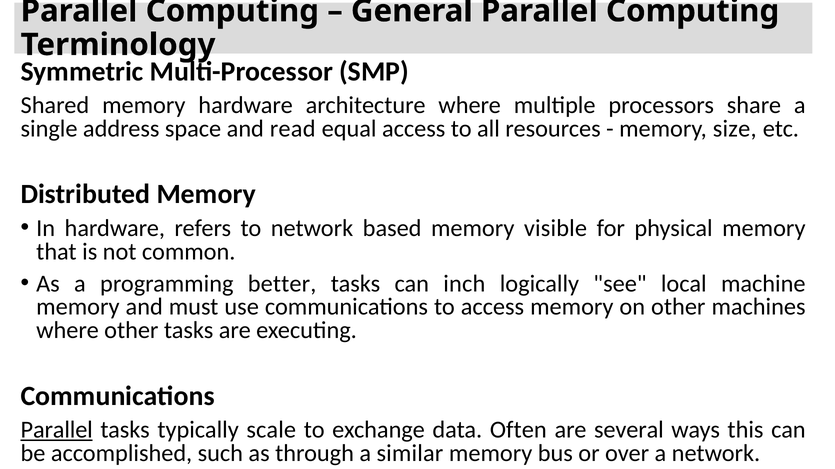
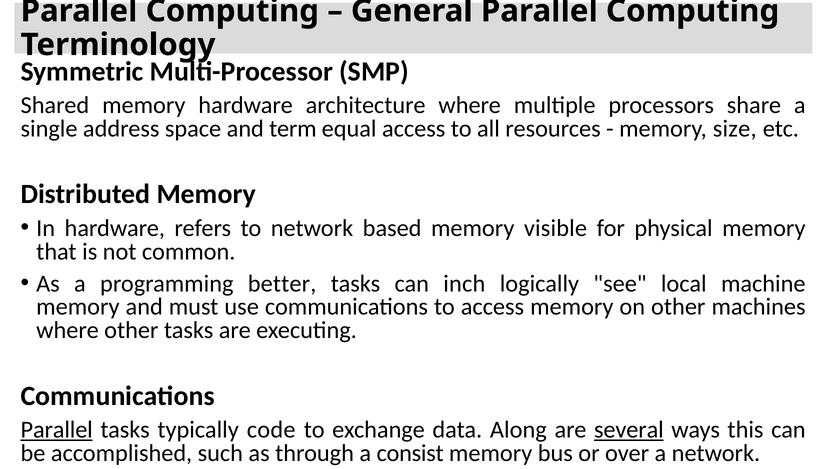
read: read -> term (293, 129)
scale: scale -> code (271, 430)
Often: Often -> Along (518, 430)
several underline: none -> present (629, 430)
similar: similar -> consist (410, 454)
